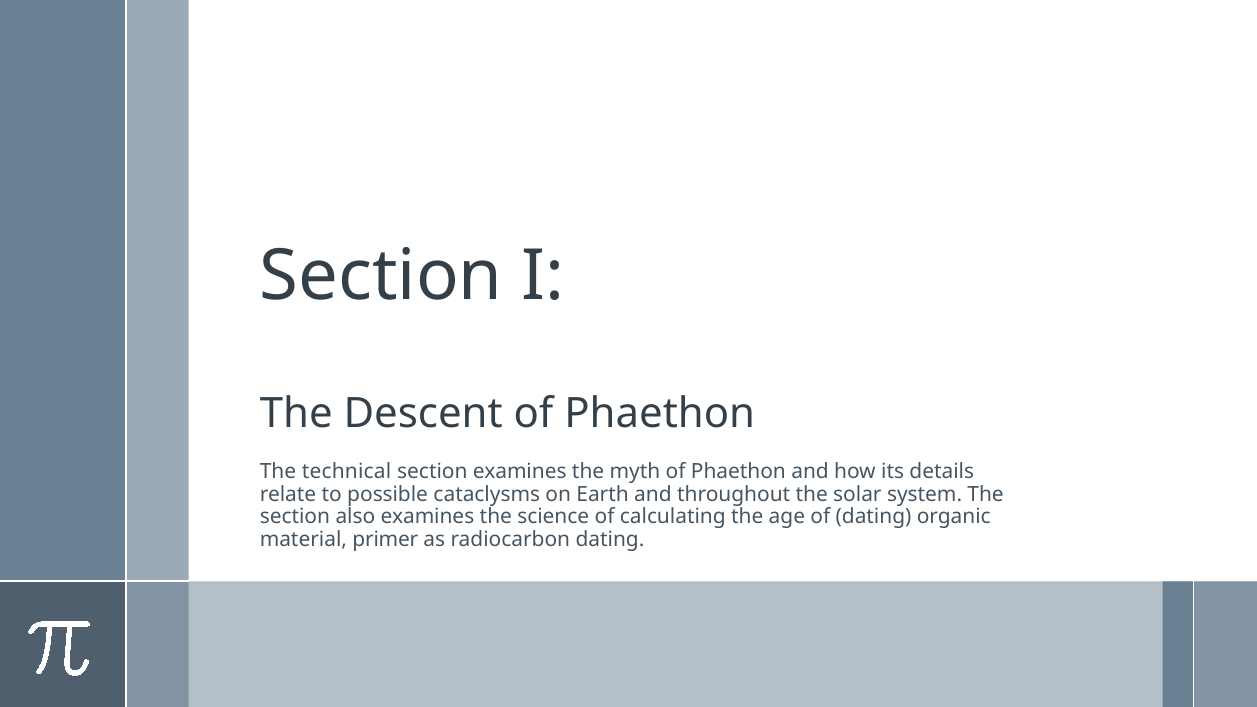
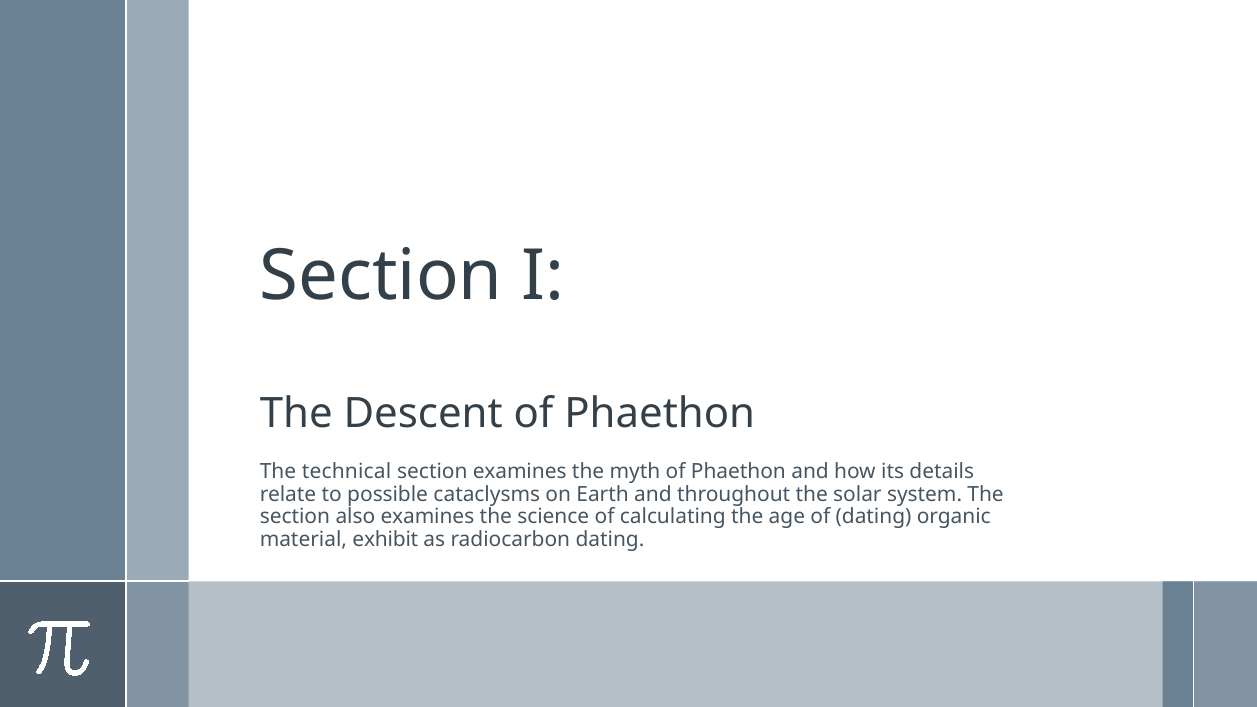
primer: primer -> exhibit (385, 540)
